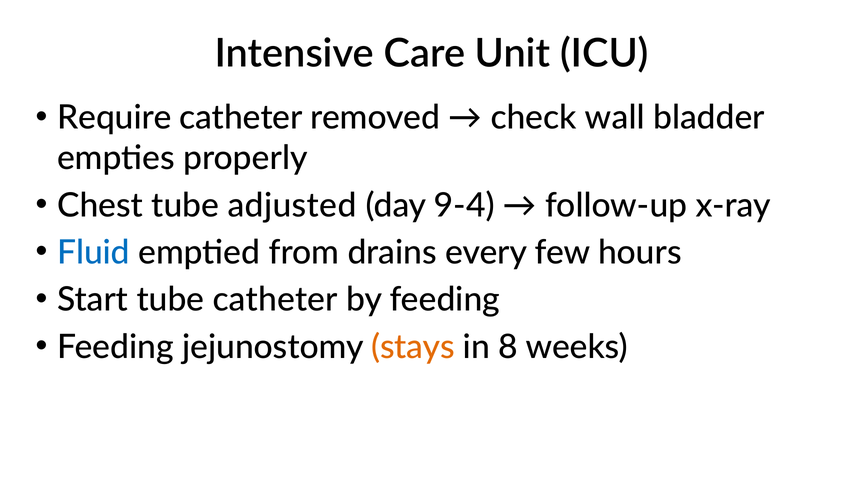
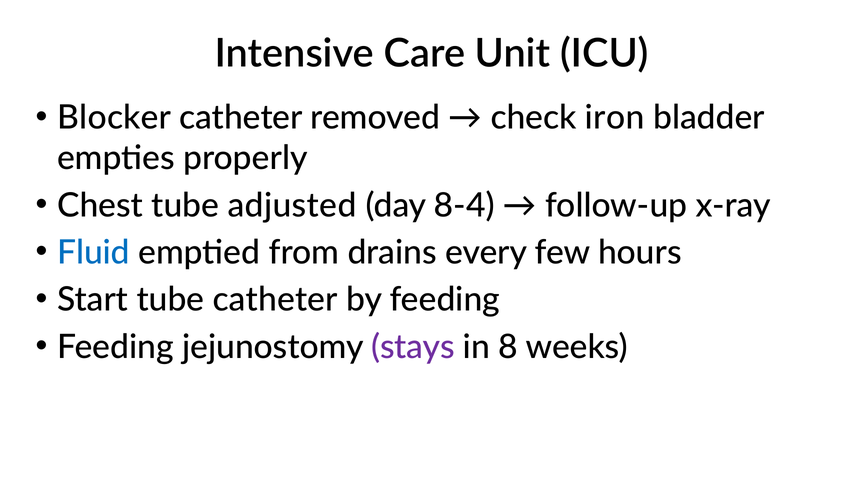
Require: Require -> Blocker (114, 118)
wall: wall -> iron (615, 118)
9-4: 9-4 -> 8-4 (464, 205)
stays colour: orange -> purple (413, 347)
